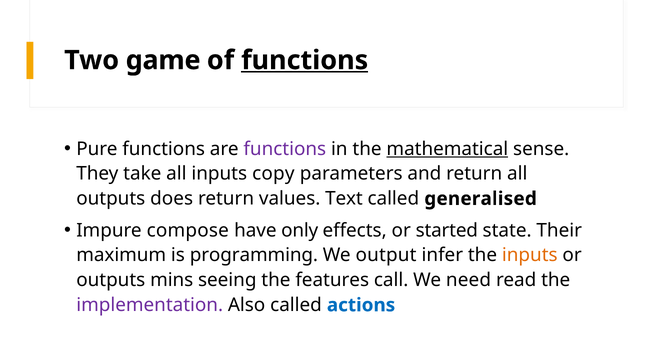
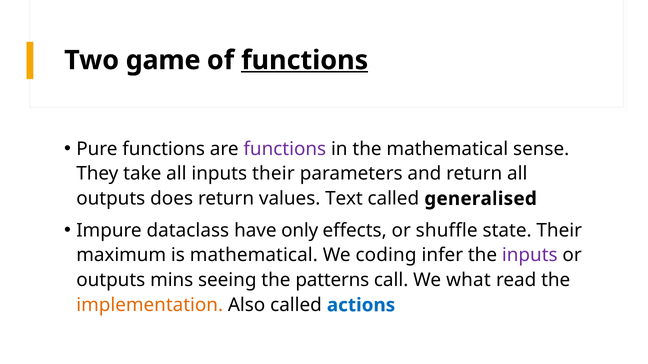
mathematical underline: present -> none (447, 149)
inputs copy: copy -> their (273, 174)
compose: compose -> dataclass (188, 231)
started: started -> shuffle (447, 231)
is programming: programming -> mathematical (254, 256)
output: output -> coding (386, 256)
inputs colour: orange -> purple (530, 256)
features: features -> patterns (332, 281)
need: need -> what (468, 281)
implementation colour: purple -> orange (150, 306)
